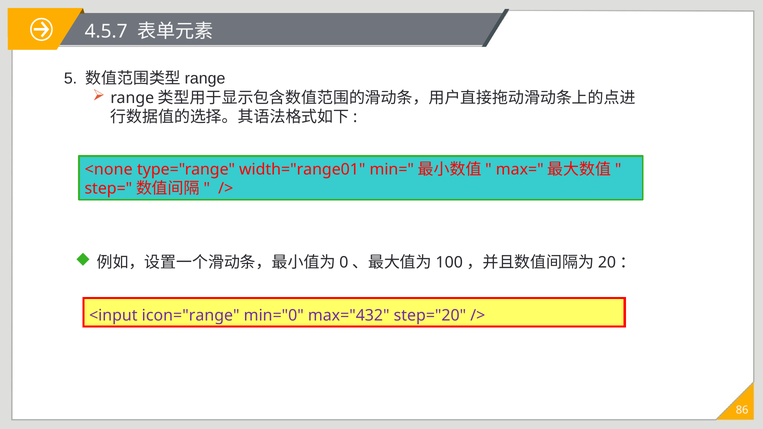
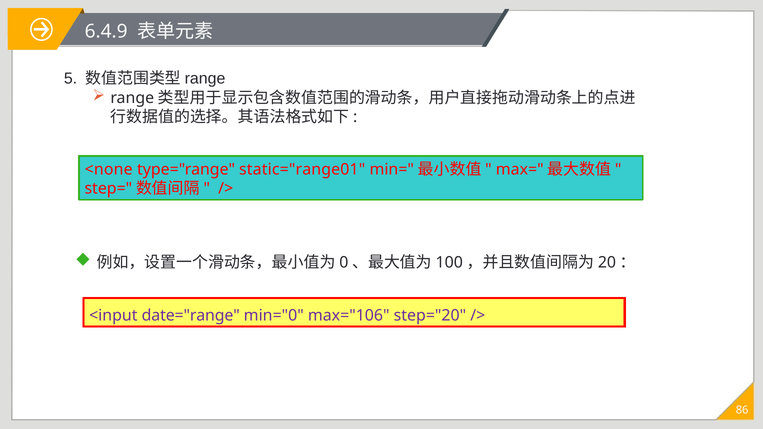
4.5.7: 4.5.7 -> 6.4.9 (106, 31)
width="range01: width="range01 -> static="range01 (302, 169)
icon="range: icon="range -> date="range (191, 315)
max="432: max="432 -> max="106 (349, 315)
